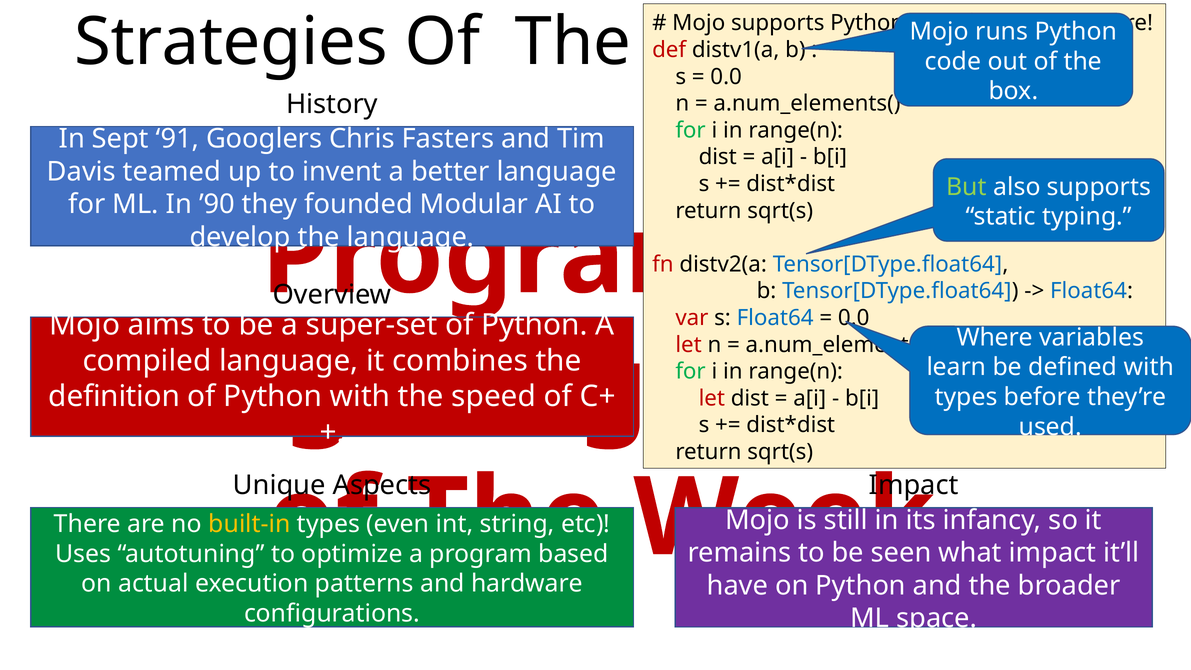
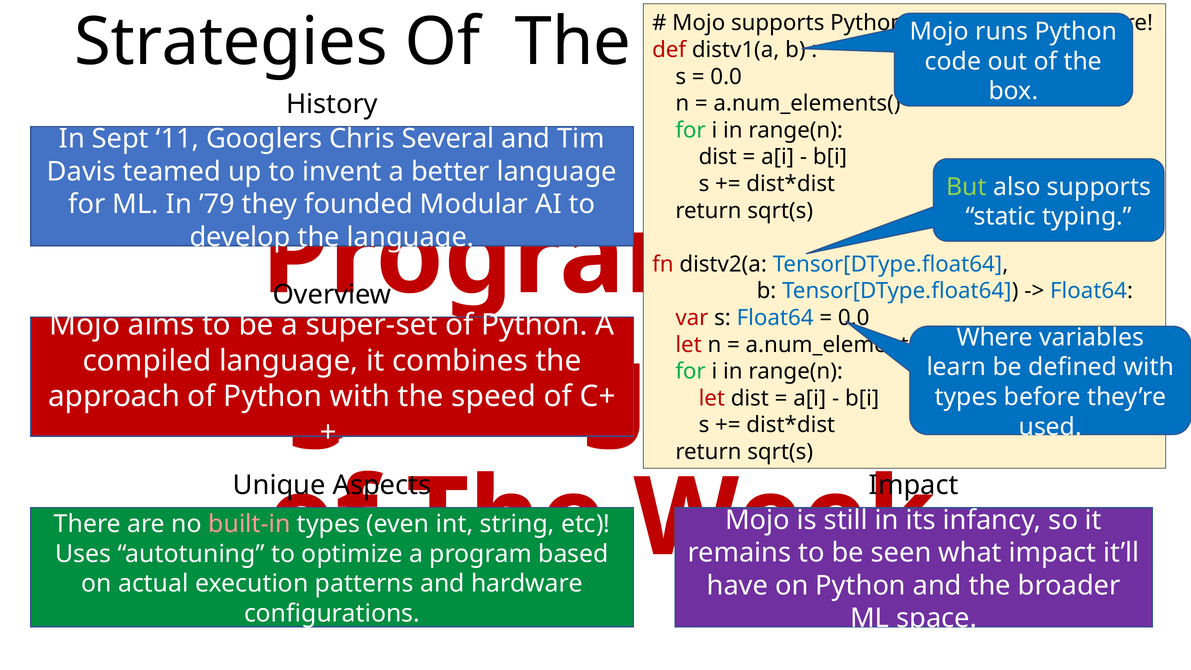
91: 91 -> 11 (177, 139)
Fasters: Fasters -> Several (448, 139)
’90: ’90 -> ’79 (217, 204)
definition: definition -> approach (114, 397)
built-in colour: yellow -> pink (249, 524)
